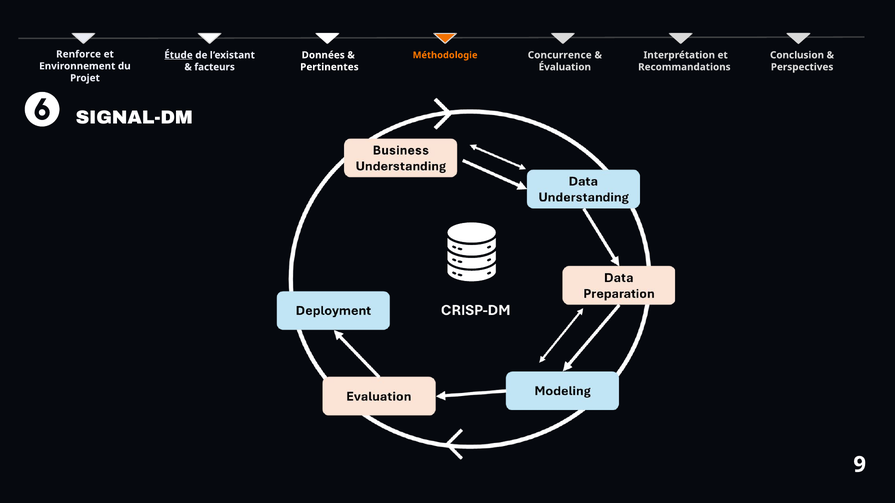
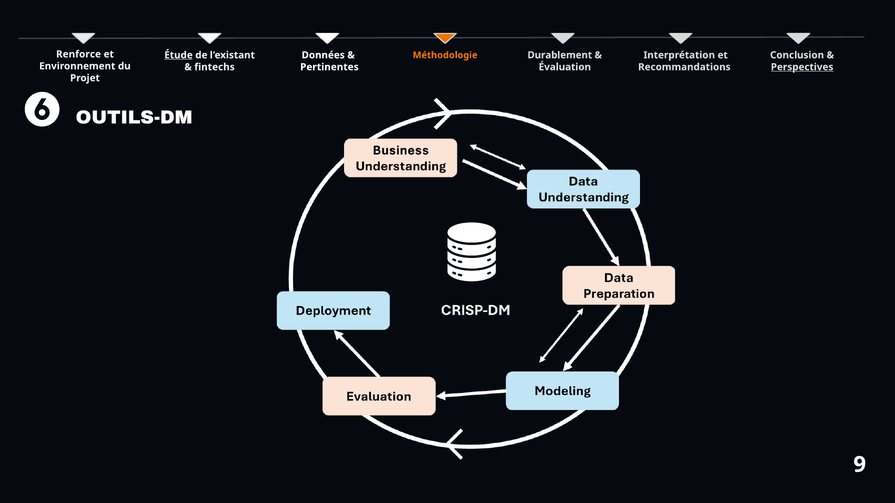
Concurrence: Concurrence -> Durablement (560, 55)
facteurs: facteurs -> fintechs (215, 67)
Perspectives underline: none -> present (802, 67)
SIGNAL-DM: SIGNAL-DM -> OUTILS-DM (134, 117)
